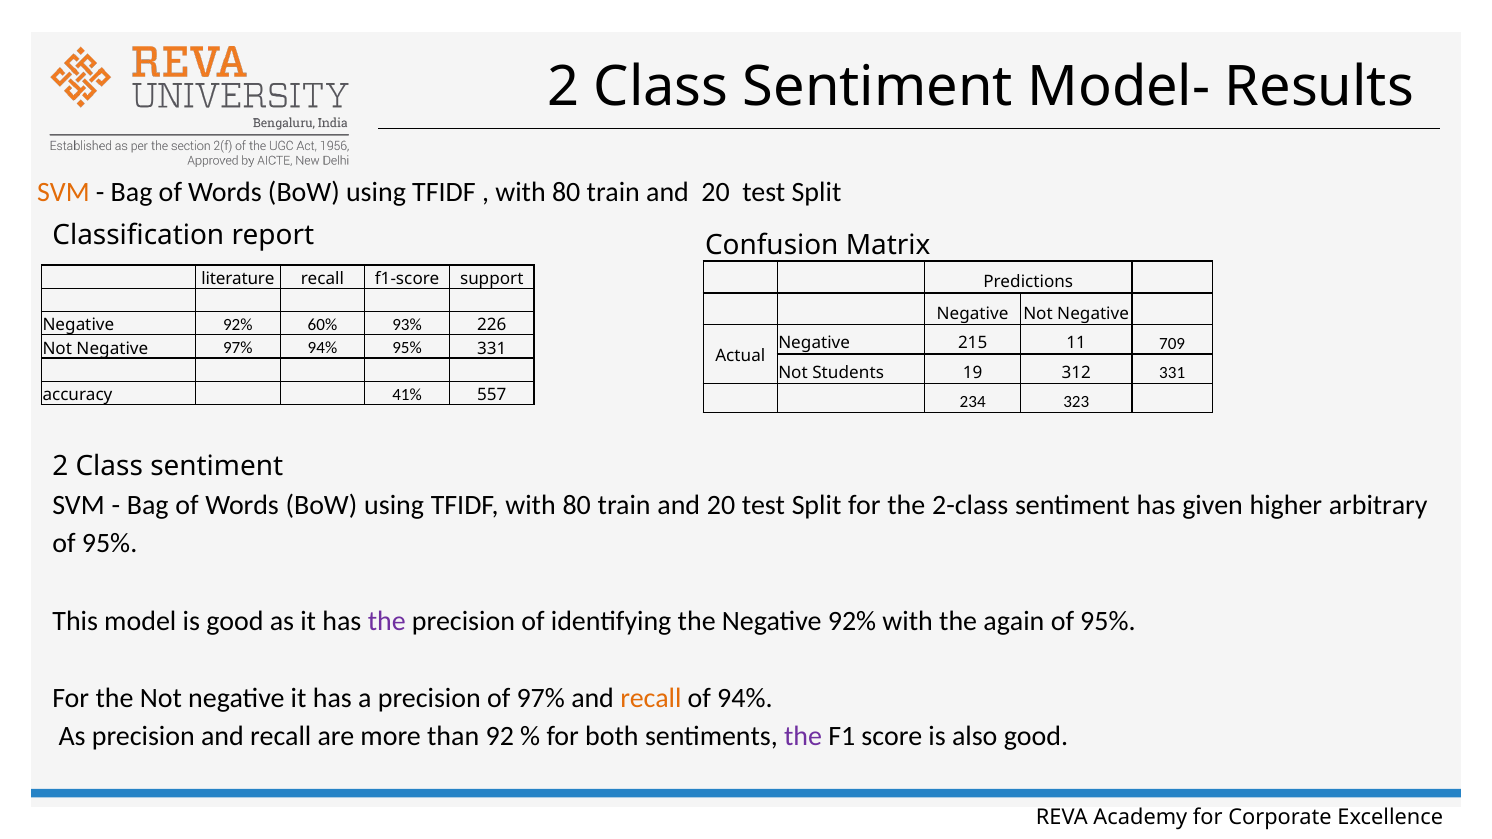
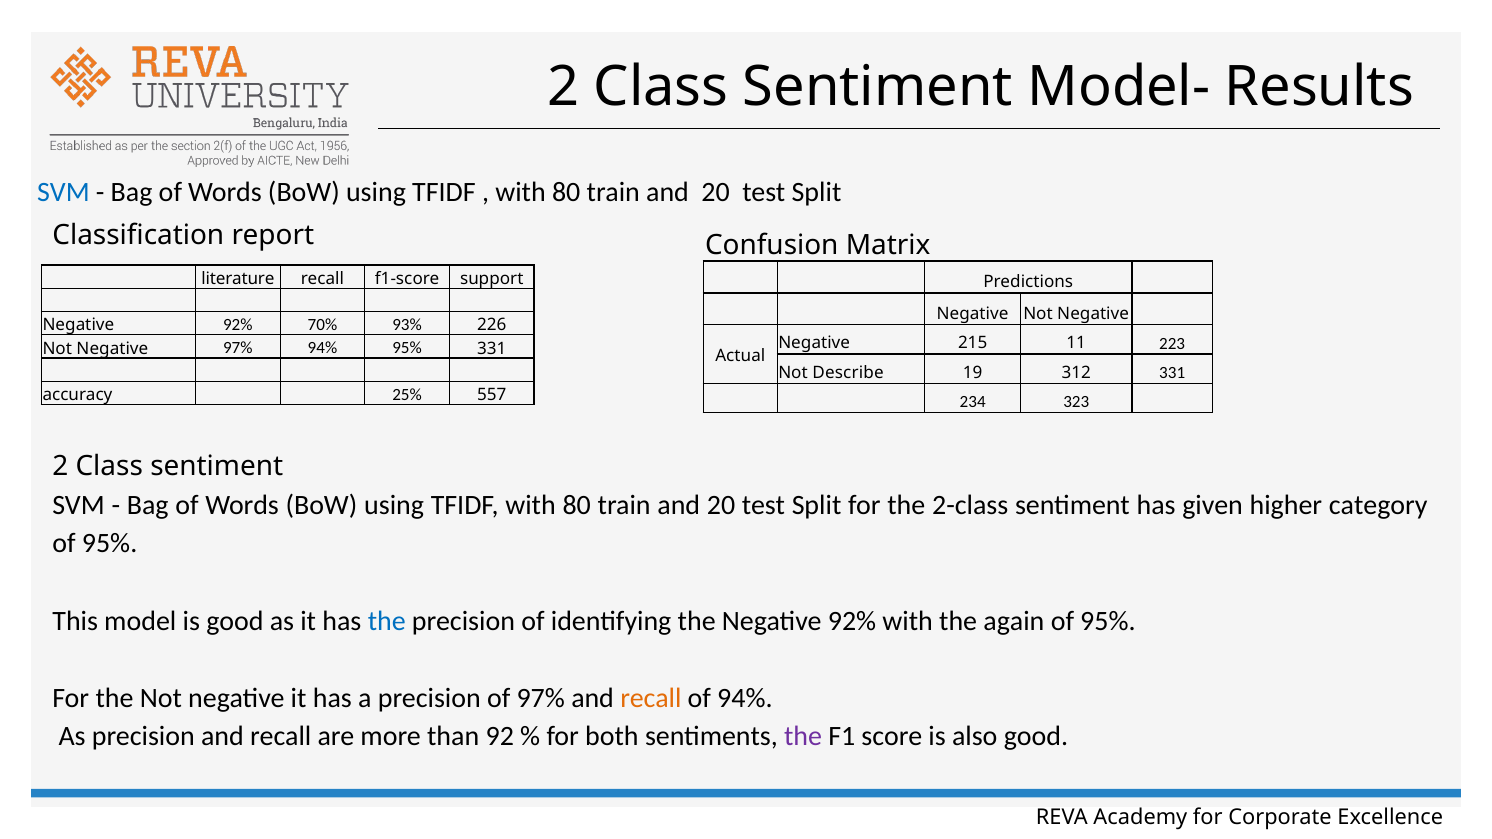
SVM colour: orange -> blue (63, 192)
60%: 60% -> 70% (322, 325)
709: 709 -> 223 (1172, 344)
Students: Students -> Describe (848, 373)
41%: 41% -> 25% (407, 395)
arbitrary: arbitrary -> category (1378, 505)
the colour: purple -> blue (387, 621)
